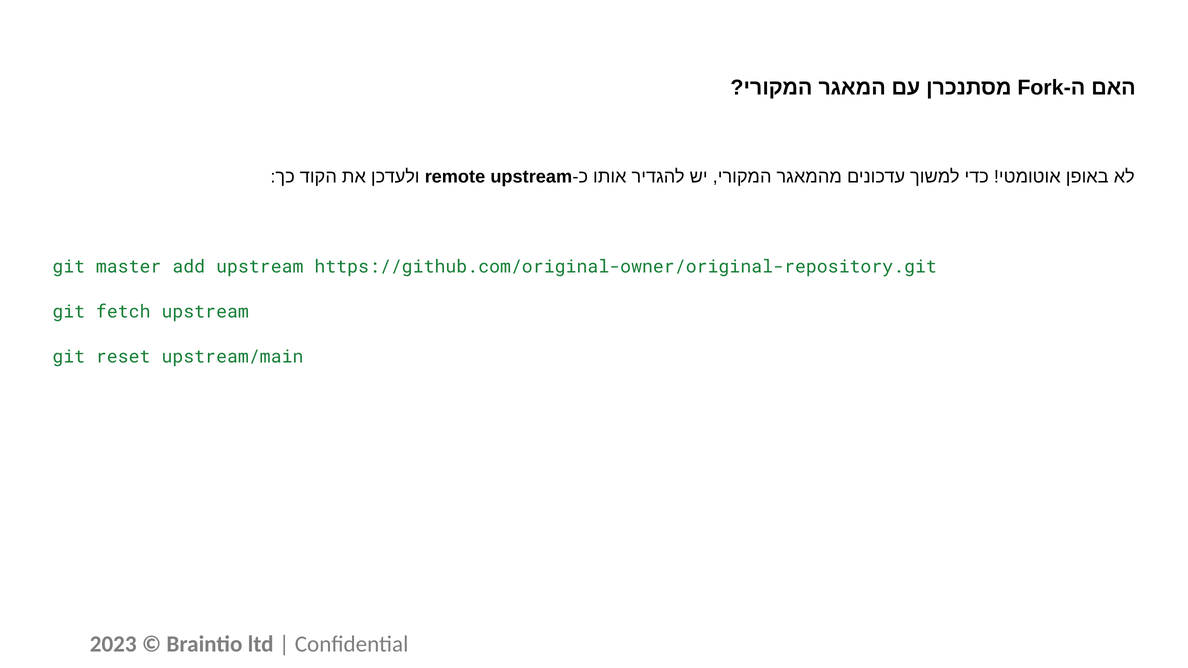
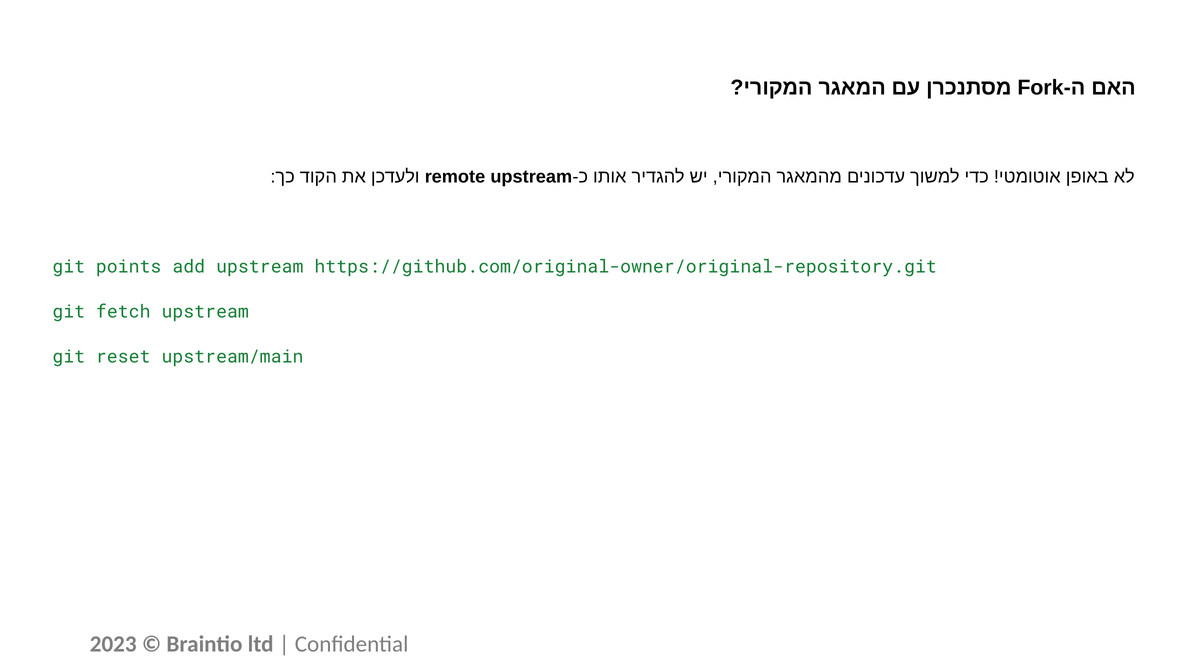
master: master -> points (129, 267)
